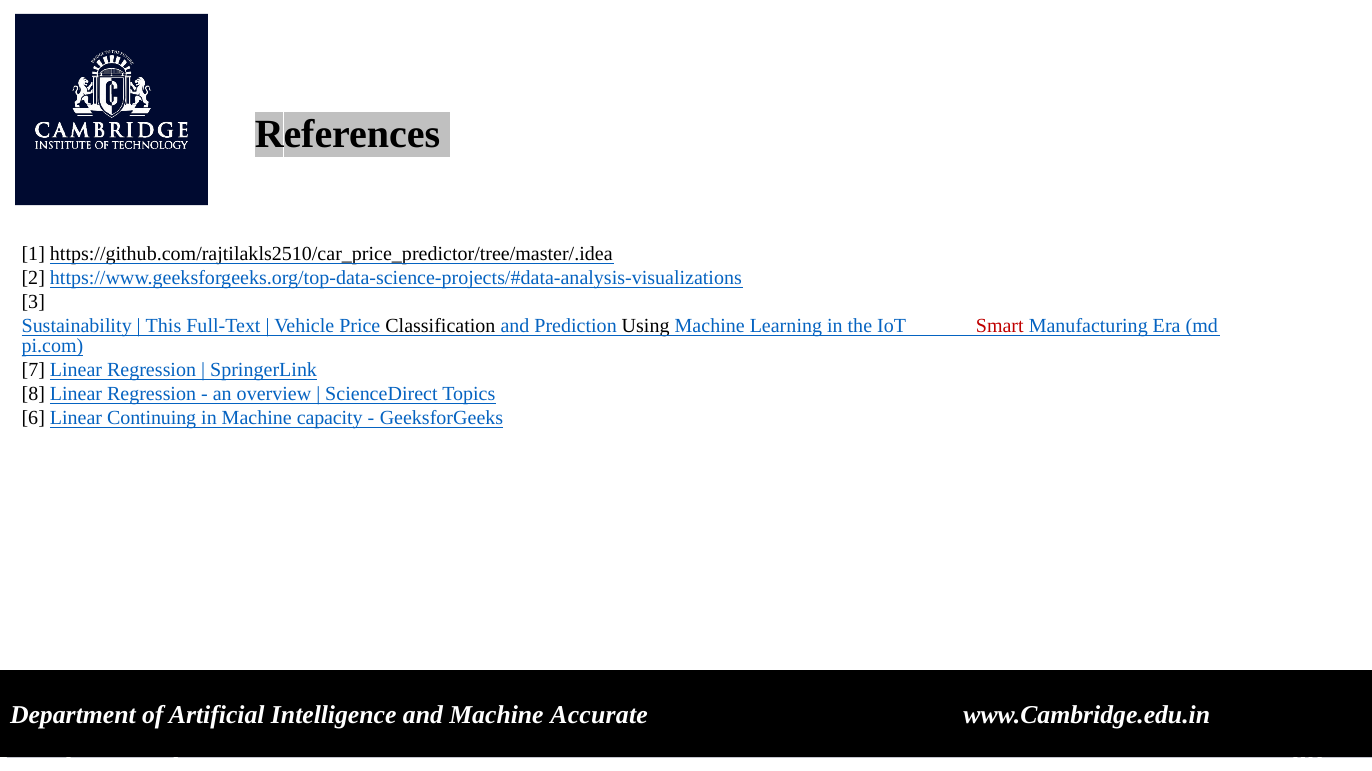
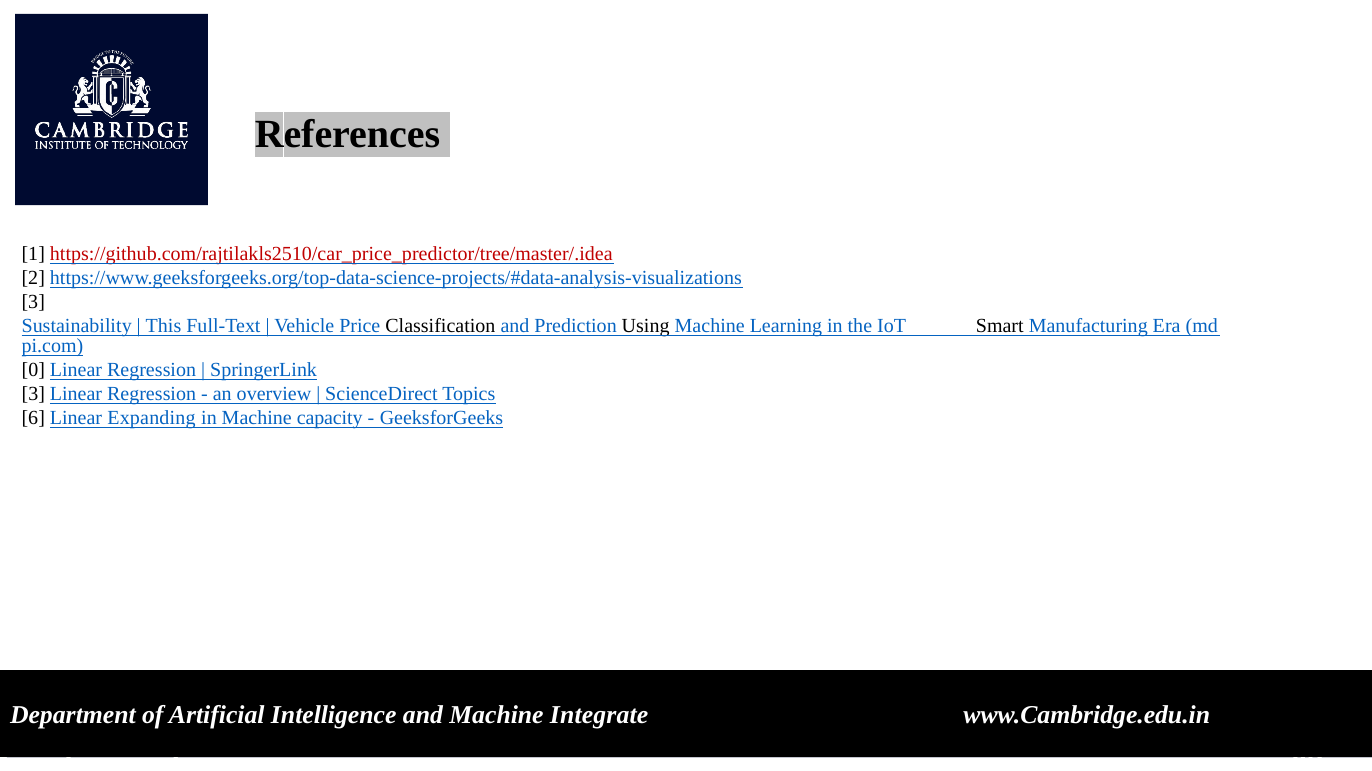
https://github.com/rajtilakls2510/car_price_predictor/tree/master/.idea colour: black -> red (331, 255)
Smart colour: red -> black (1000, 327)
7: 7 -> 0 (33, 371)
8: 8 -> 3 (33, 395)
Continuing: Continuing -> Expanding (152, 419)
Accurate: Accurate -> Integrate (599, 716)
